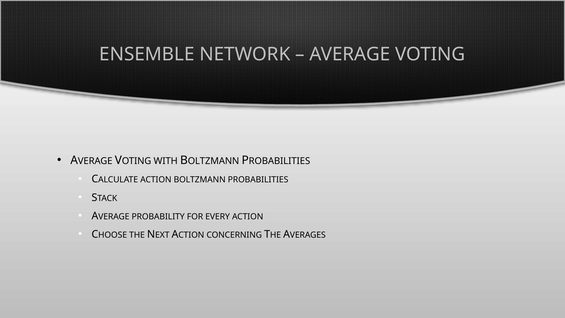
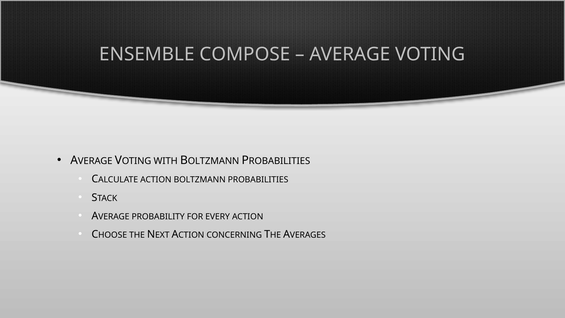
NETWORK: NETWORK -> COMPOSE (245, 54)
